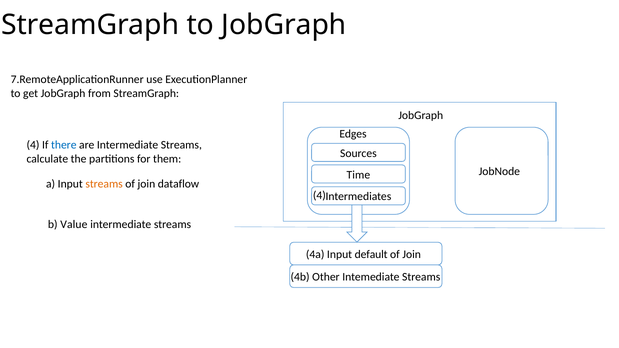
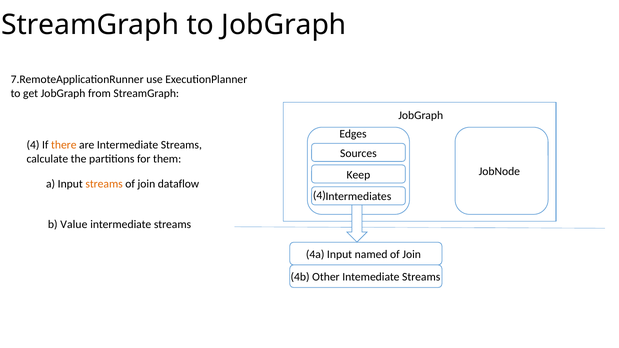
there colour: blue -> orange (64, 145)
Time: Time -> Keep (358, 175)
default: default -> named (371, 255)
